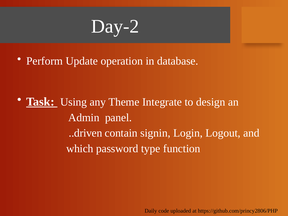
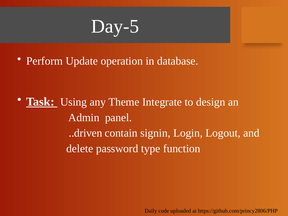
Day-2: Day-2 -> Day-5 (115, 26)
which: which -> delete (80, 149)
